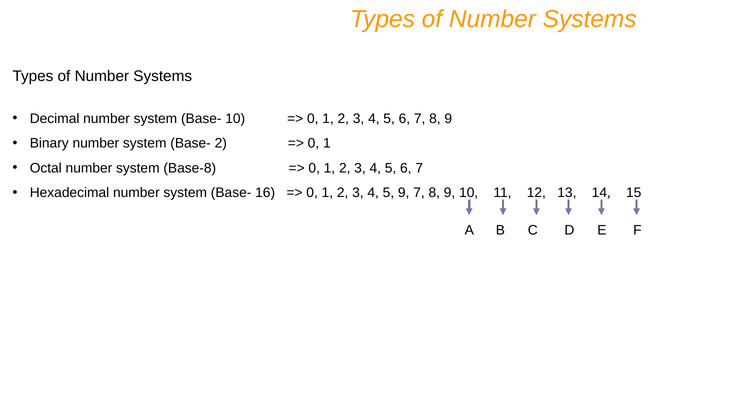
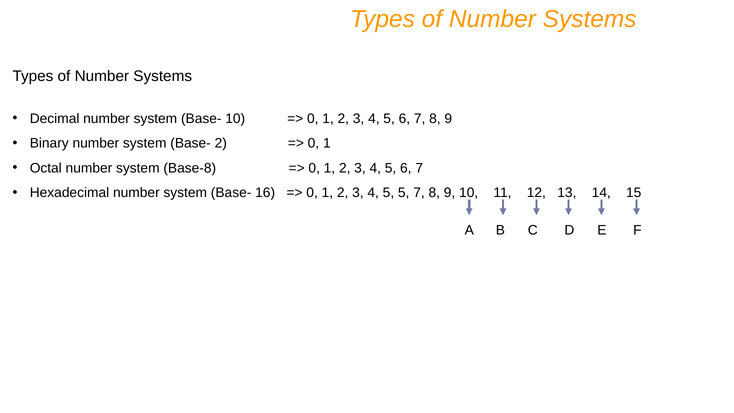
5 9: 9 -> 5 (404, 193)
